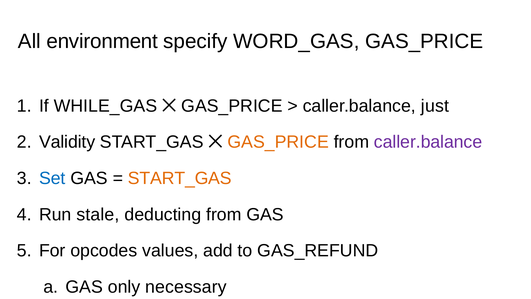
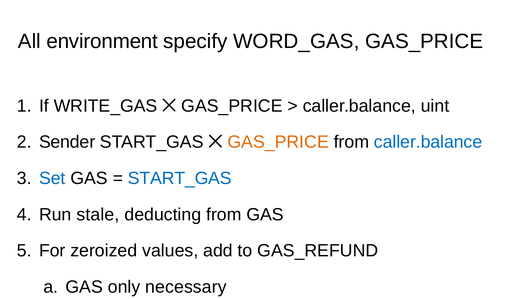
WHILE_GAS: WHILE_GAS -> WRITE_GAS (106, 106)
just: just -> uint (435, 106)
Validity: Validity -> Sender (67, 142)
caller.balance colour: purple -> blue (428, 142)
START_GAS colour: orange -> blue (180, 178)
opcodes: opcodes -> zeroized (104, 251)
